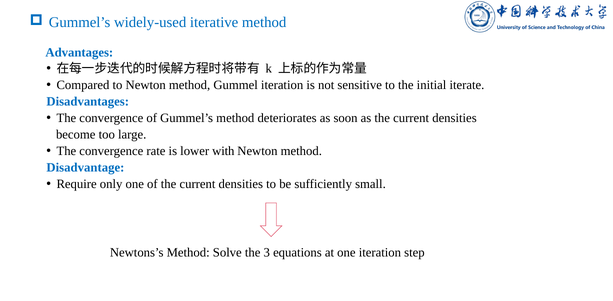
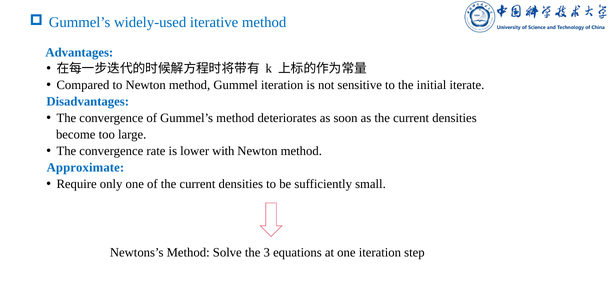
Disadvantage: Disadvantage -> Approximate (85, 168)
